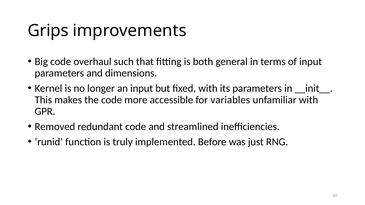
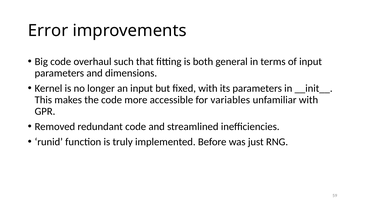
Grips: Grips -> Error (48, 31)
